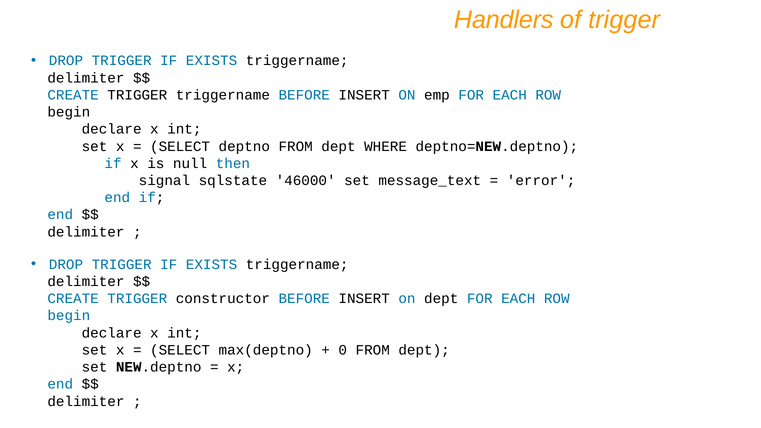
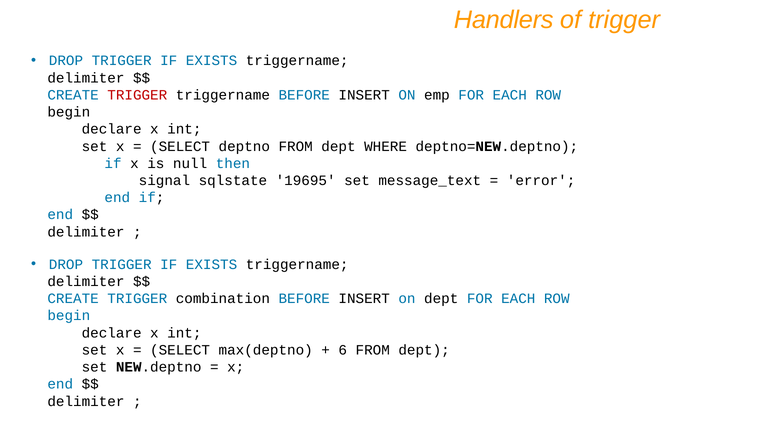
TRIGGER colour: black -> red (137, 95)
46000: 46000 -> 19695 (306, 181)
constructor: constructor -> combination (223, 299)
0: 0 -> 6 (343, 350)
